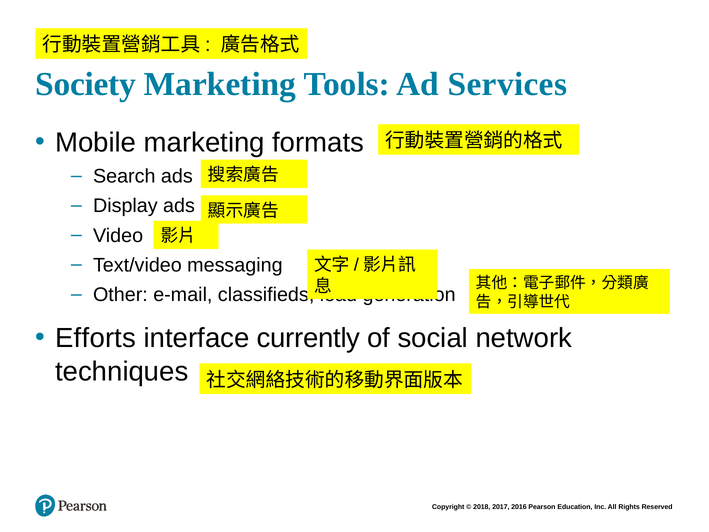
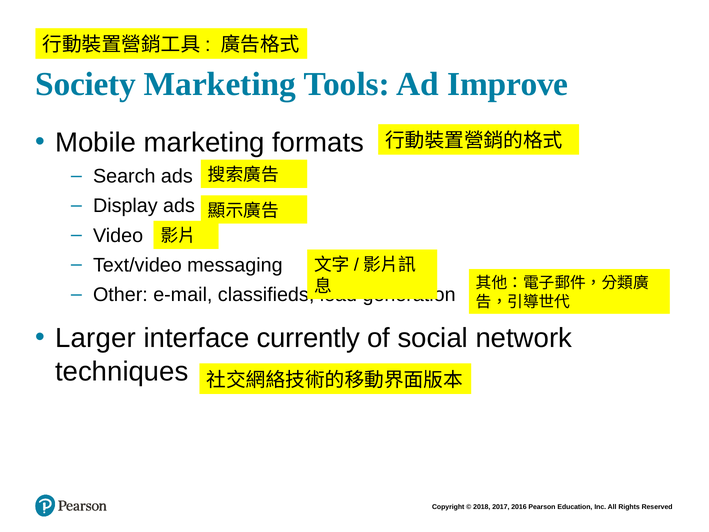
Services: Services -> Improve (508, 84)
Efforts: Efforts -> Larger (96, 338)
